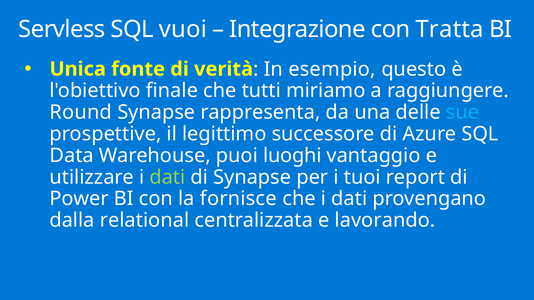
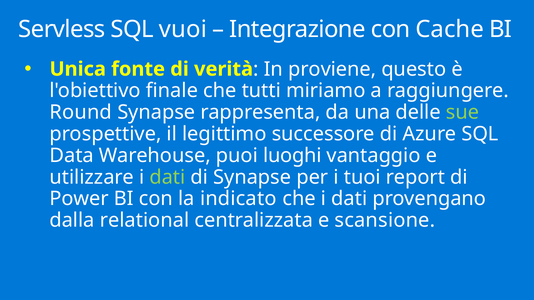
Tratta: Tratta -> Cache (450, 29)
esempio: esempio -> proviene (332, 69)
sue colour: light blue -> light green (463, 112)
fornisce: fornisce -> indicato (238, 199)
lavorando: lavorando -> scansione (385, 221)
